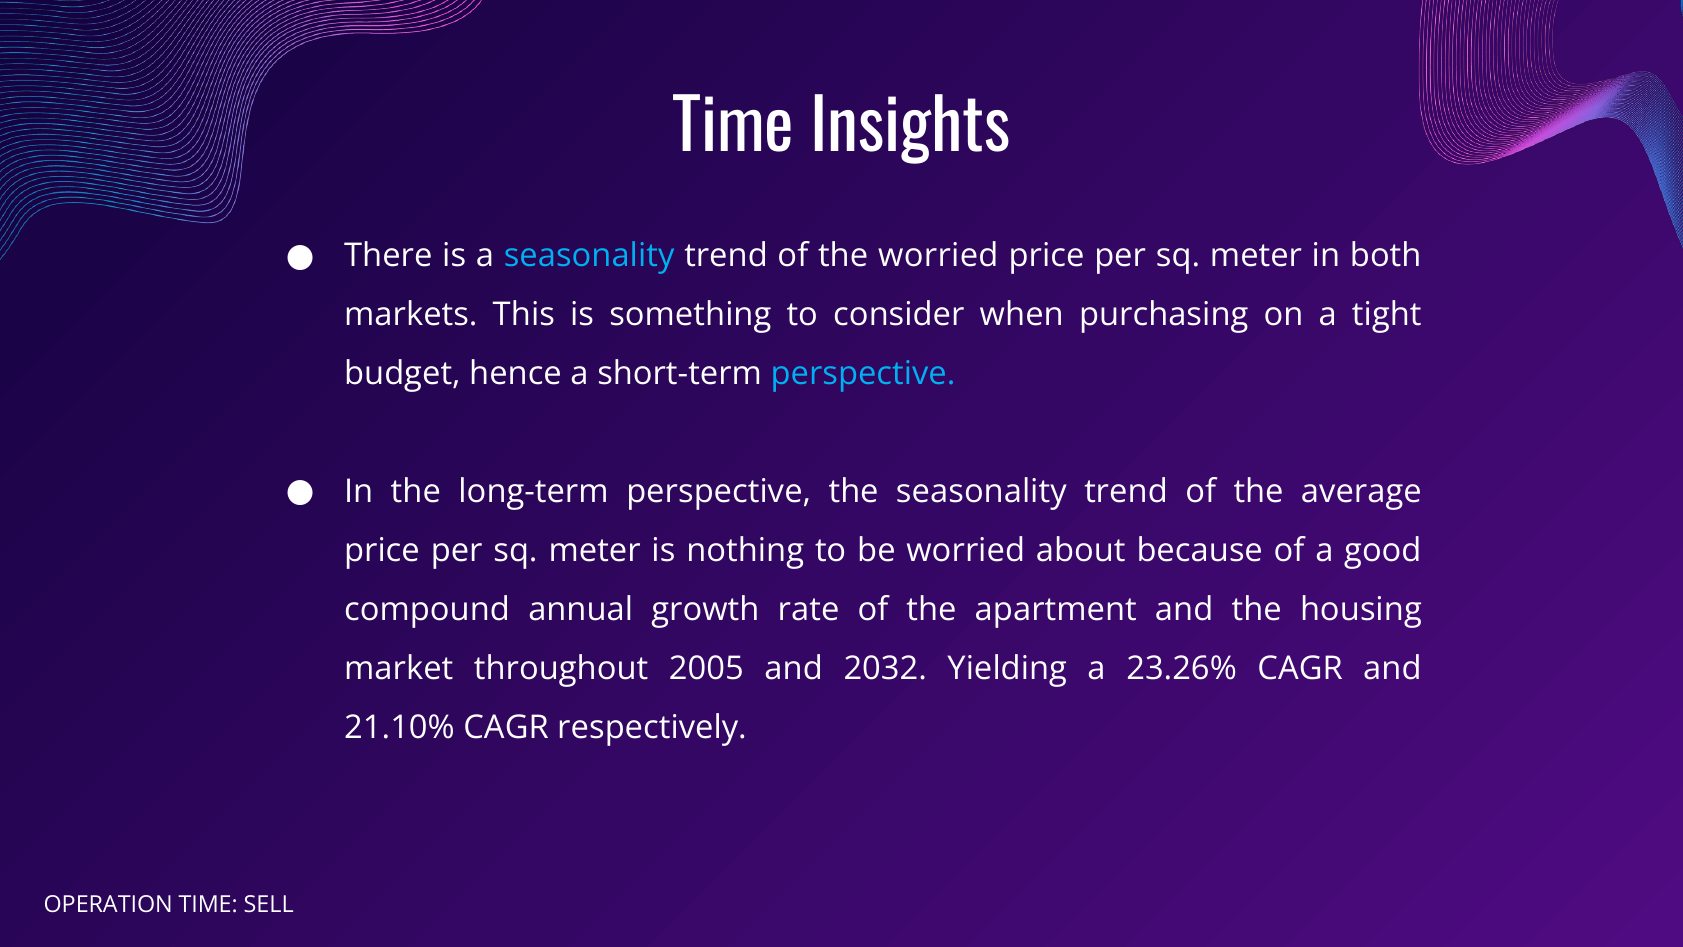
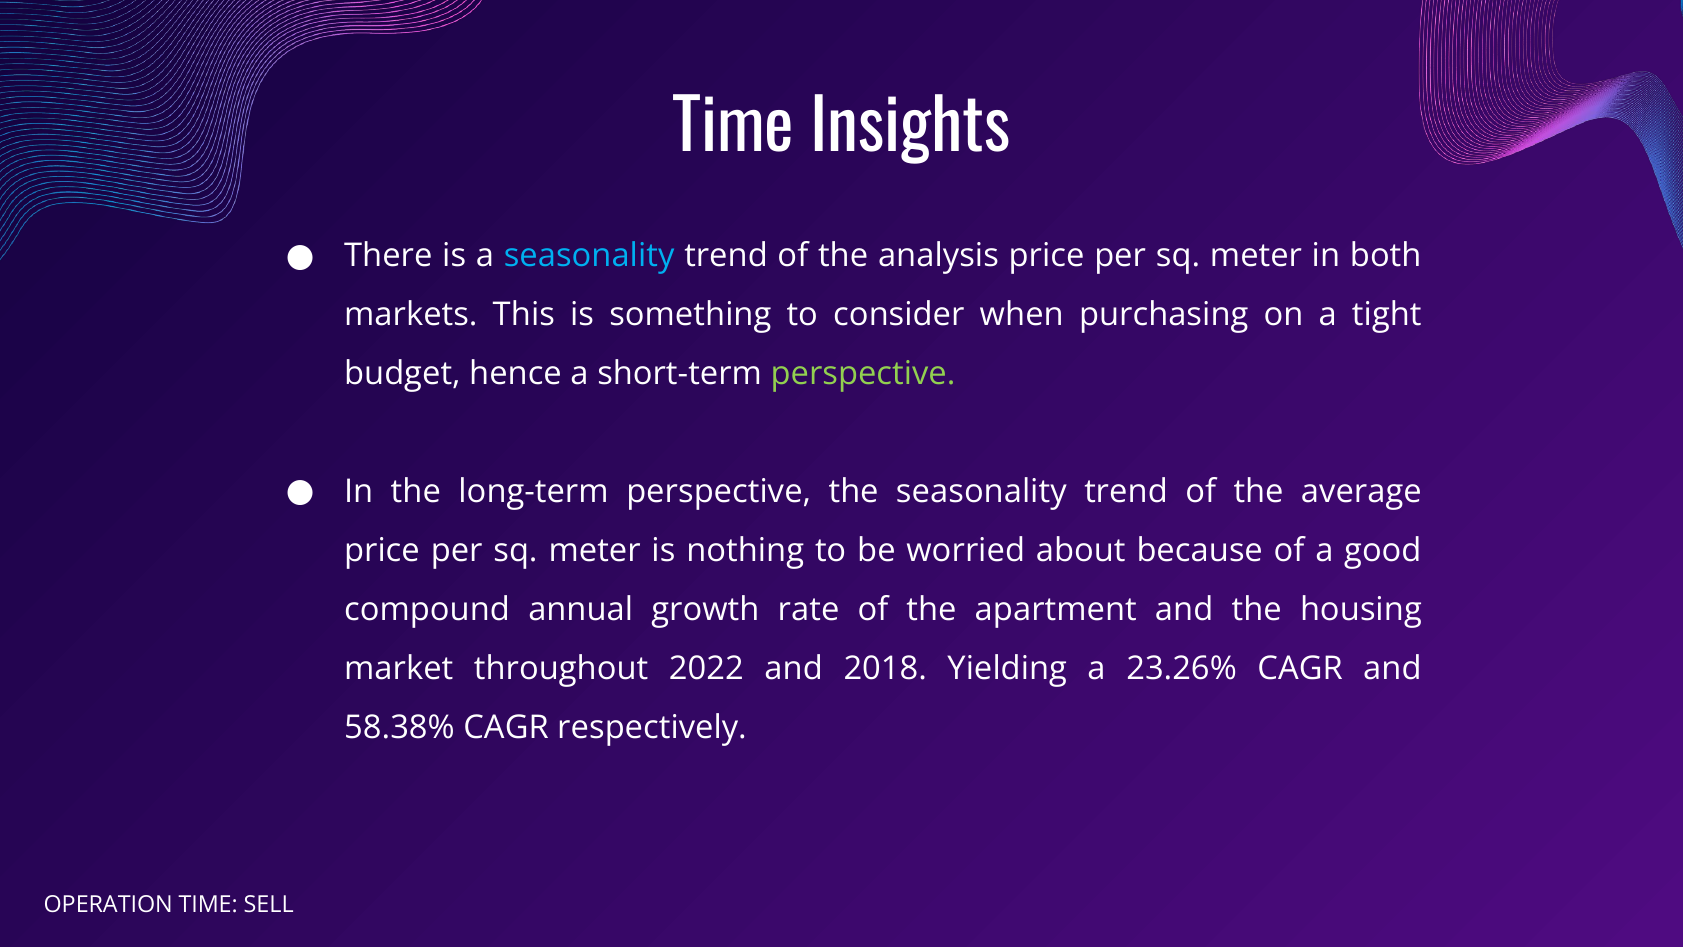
the worried: worried -> analysis (938, 256)
perspective colour: light blue -> light green (863, 374)
2005: 2005 -> 2022 (706, 668)
2032: 2032 -> 2018 (885, 668)
21.10%: 21.10% -> 58.38% (399, 727)
